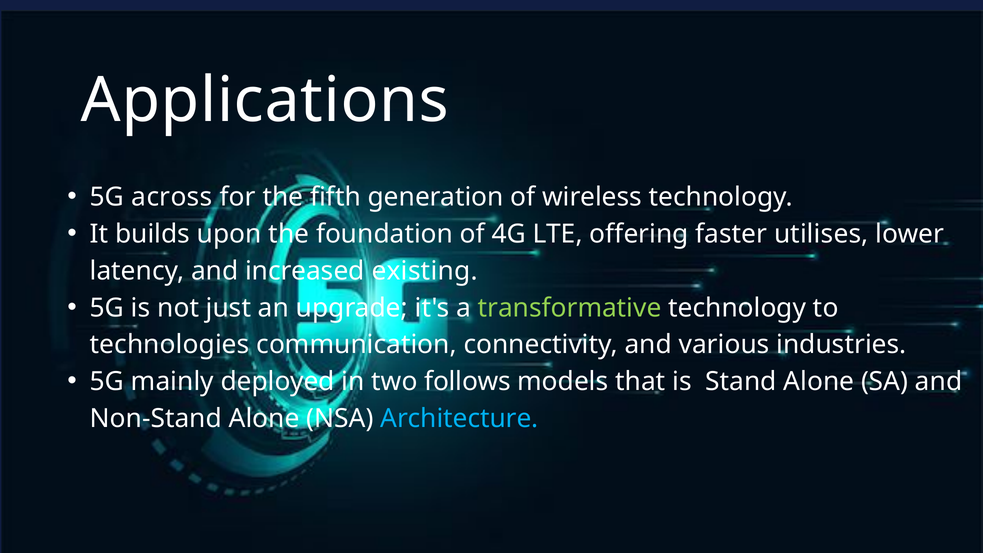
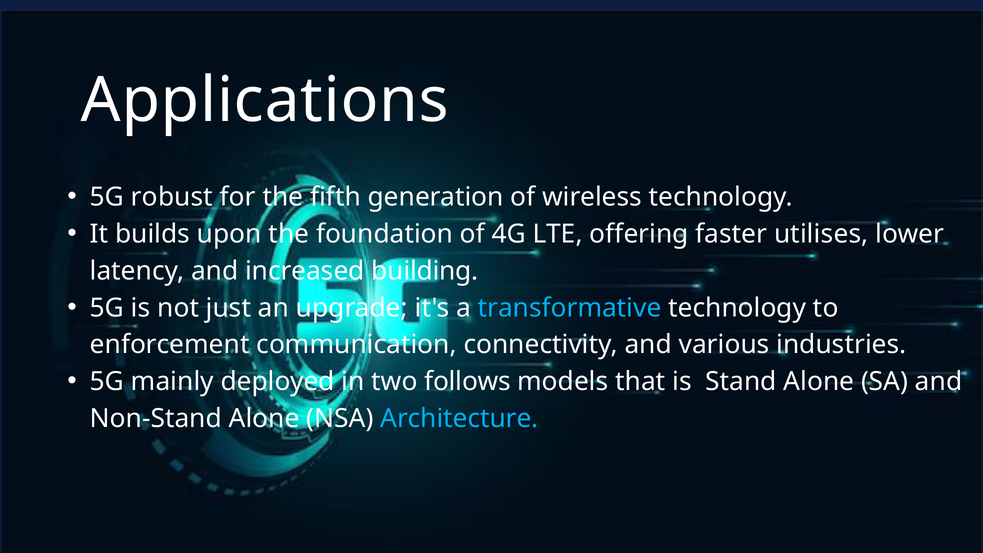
across: across -> robust (172, 197)
existing: existing -> building (425, 271)
transformative colour: light green -> light blue (570, 308)
technologies: technologies -> enforcement (170, 345)
